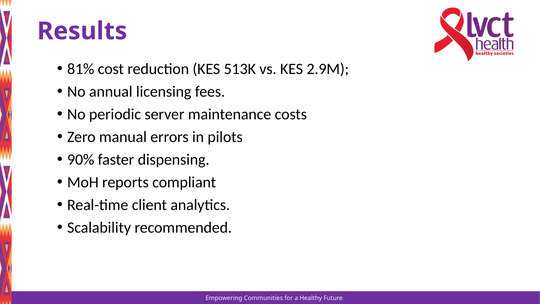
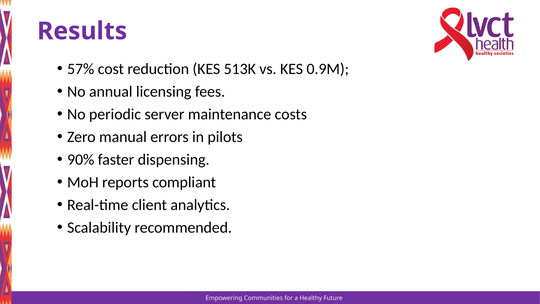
81%: 81% -> 57% (81, 69)
2.9M: 2.9M -> 0.9M (328, 69)
